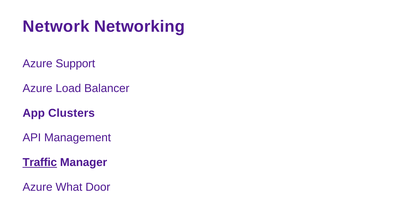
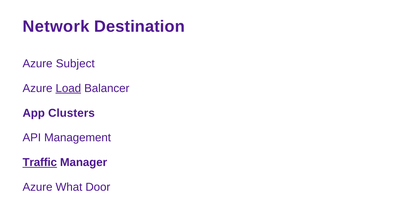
Networking: Networking -> Destination (139, 26)
Support: Support -> Subject (75, 64)
Load underline: none -> present (68, 88)
